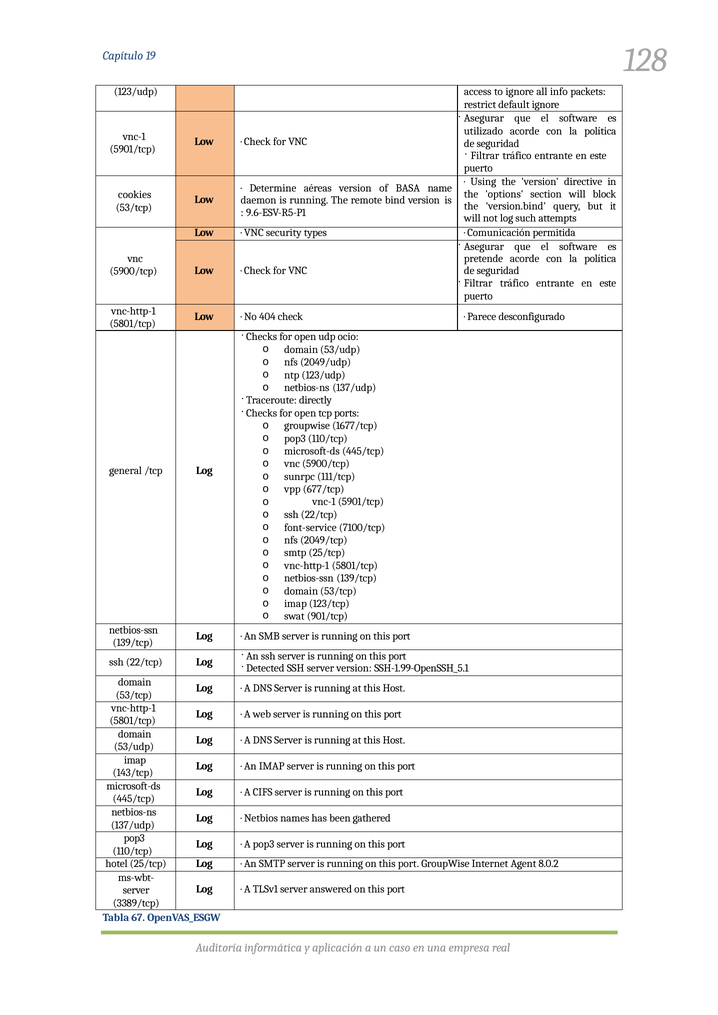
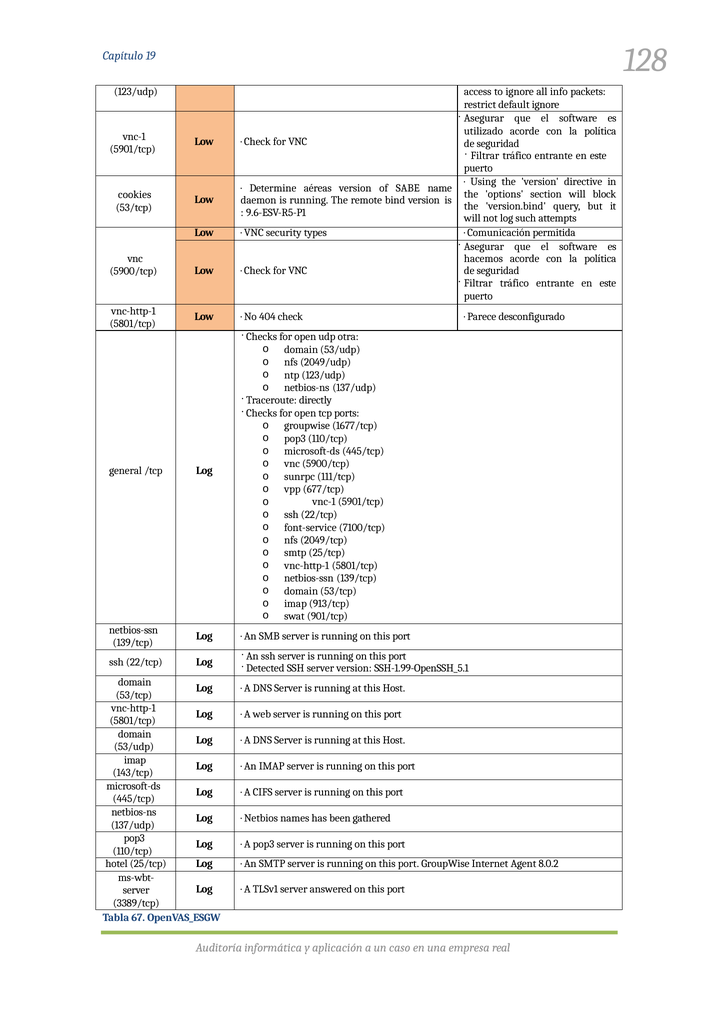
BASA: BASA -> SABE (408, 188)
pretende: pretende -> hacemos (483, 259)
ocio: ocio -> otra (348, 337)
123/tcp: 123/tcp -> 913/tcp (329, 604)
